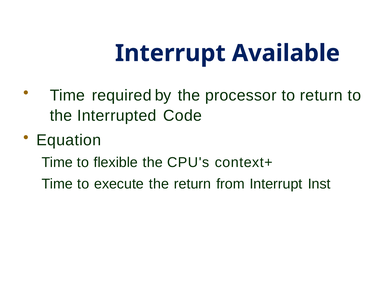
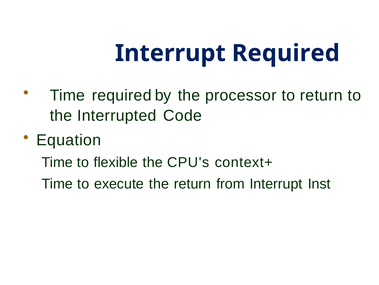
Available: Available -> Required (286, 53)
